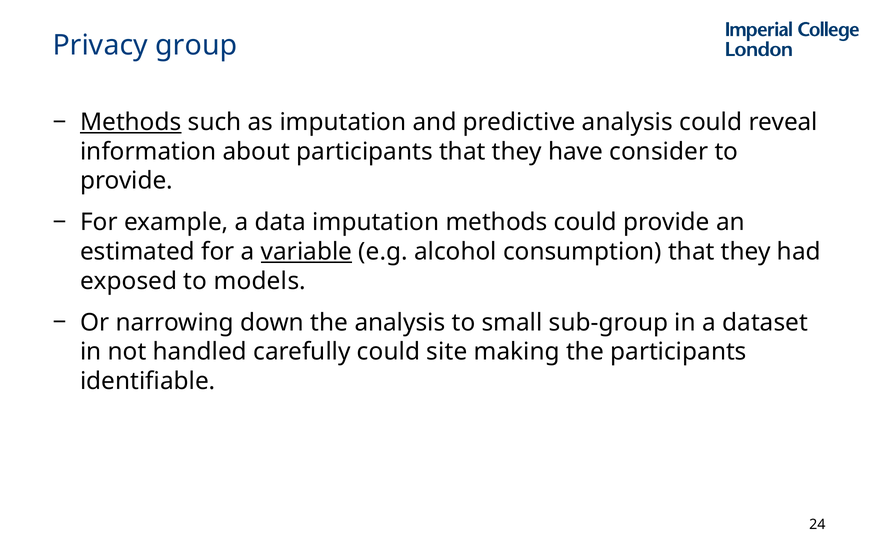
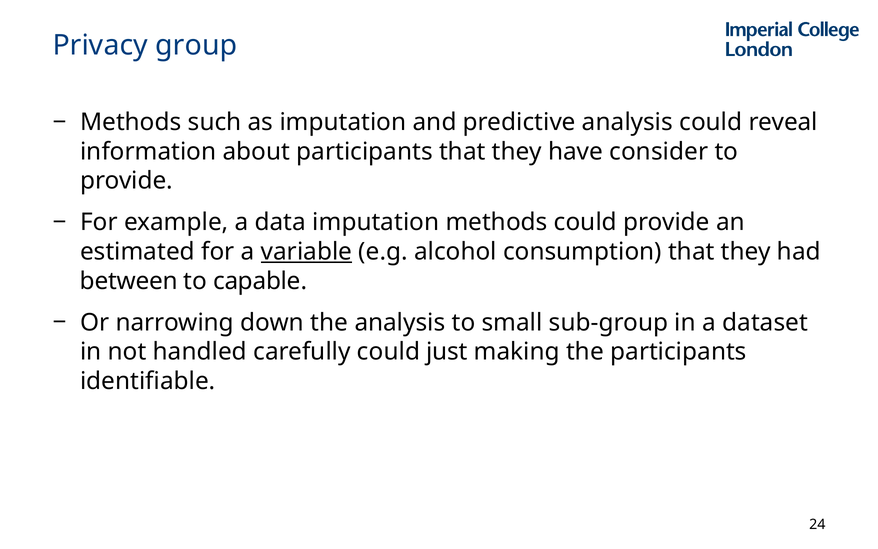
Methods underline: present -> none (131, 122)
exposed: exposed -> between (129, 281)
models: models -> capable (260, 281)
site: site -> just (447, 352)
